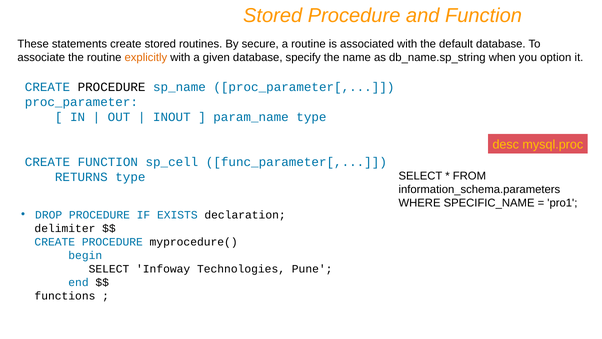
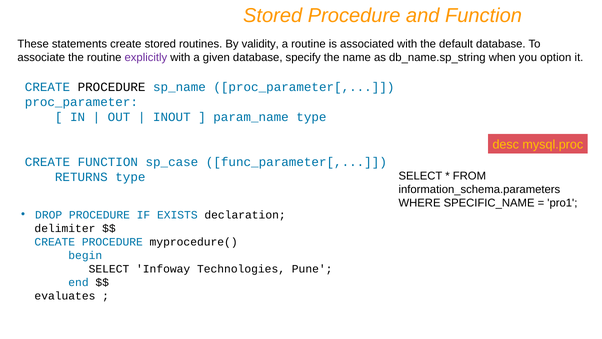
secure: secure -> validity (260, 44)
explicitly colour: orange -> purple (146, 58)
sp_cell: sp_cell -> sp_case (172, 162)
functions: functions -> evaluates (65, 296)
